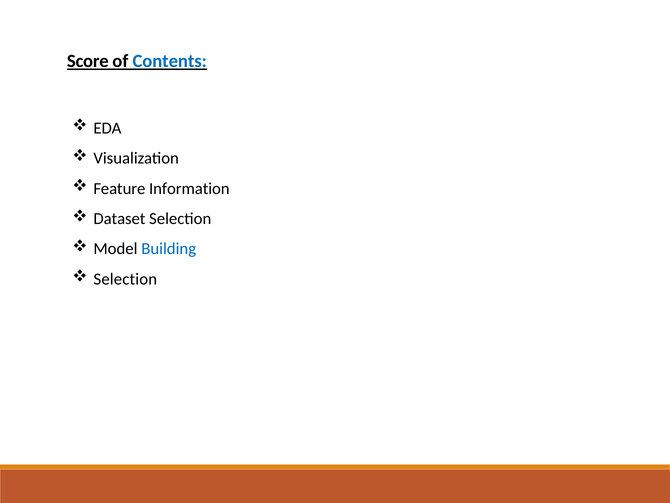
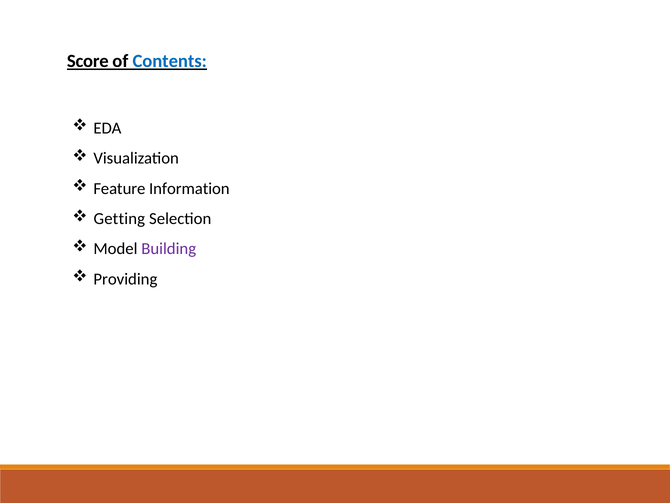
Dataset: Dataset -> Getting (119, 219)
Building colour: blue -> purple (169, 249)
Selection: Selection -> Providing (125, 279)
